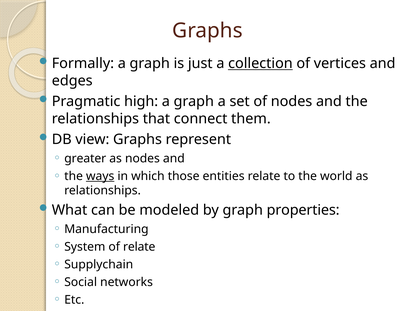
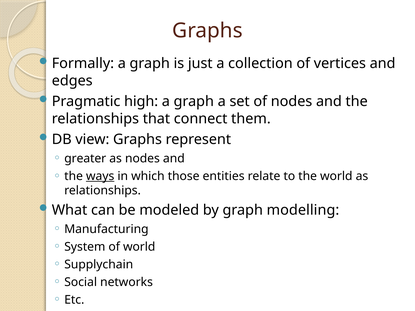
collection underline: present -> none (260, 64)
properties: properties -> modelling (303, 210)
of relate: relate -> world (139, 247)
